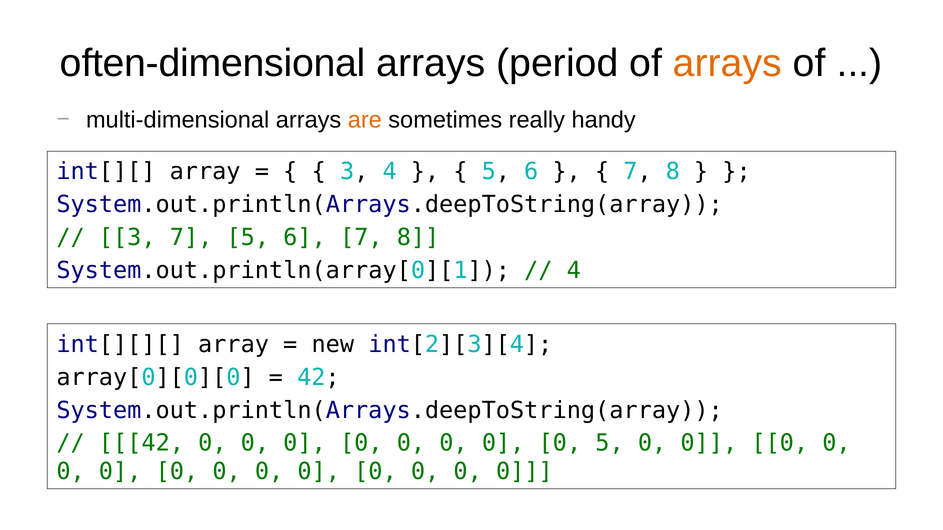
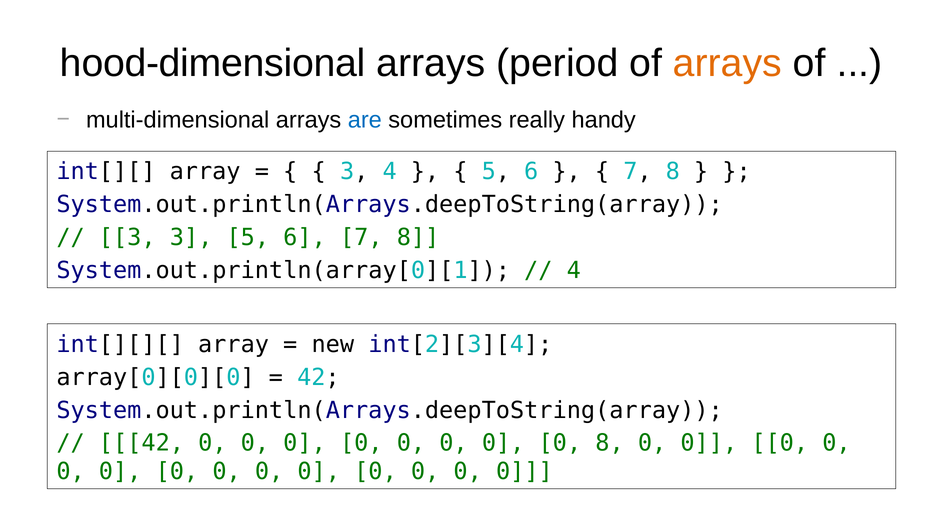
often-dimensional: often-dimensional -> hood-dimensional (213, 63)
are colour: orange -> blue (365, 120)
3 7: 7 -> 3 (191, 238)
0 5: 5 -> 8 (610, 444)
